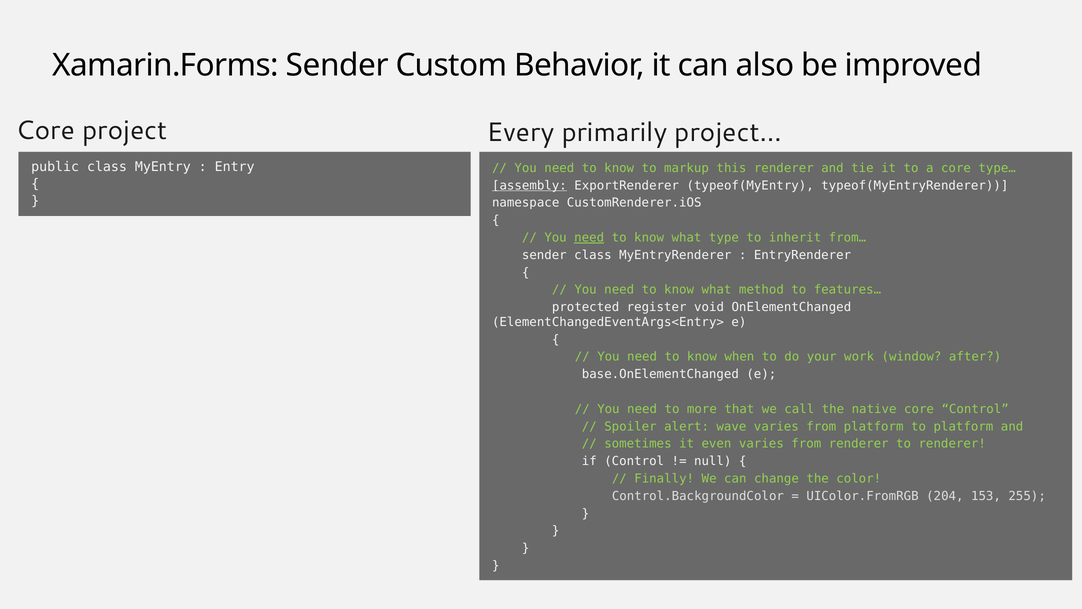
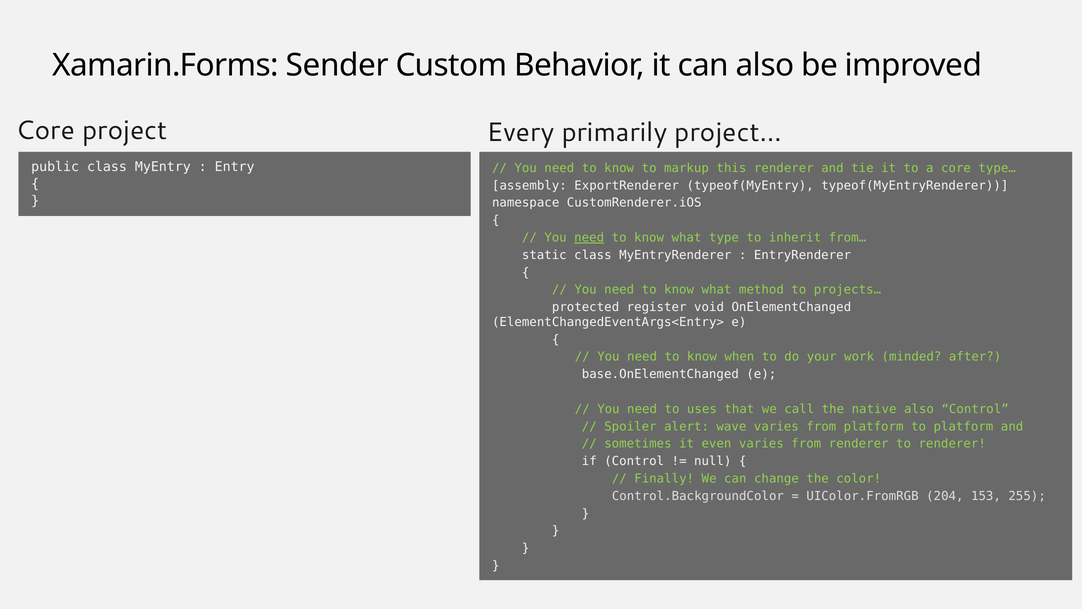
assembly underline: present -> none (529, 185)
sender: sender -> static (544, 255)
features…: features… -> projects… (847, 290)
window: window -> minded (911, 357)
more: more -> uses (702, 409)
native core: core -> also (919, 409)
